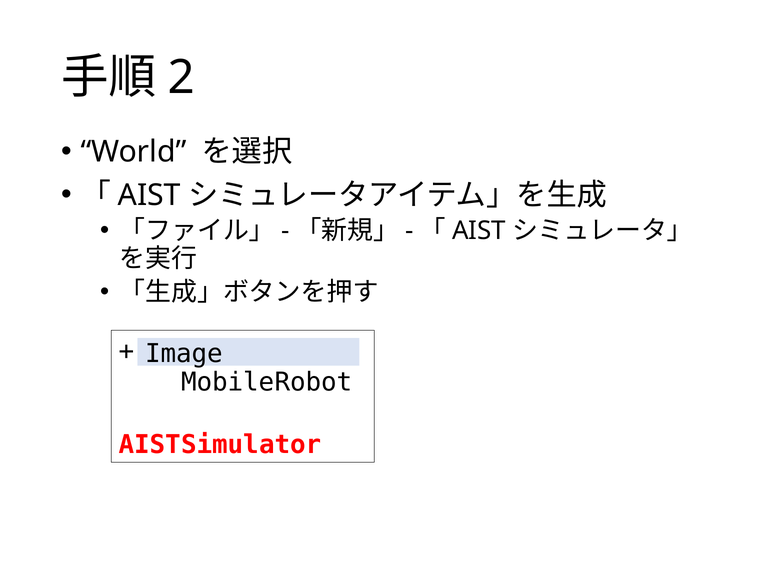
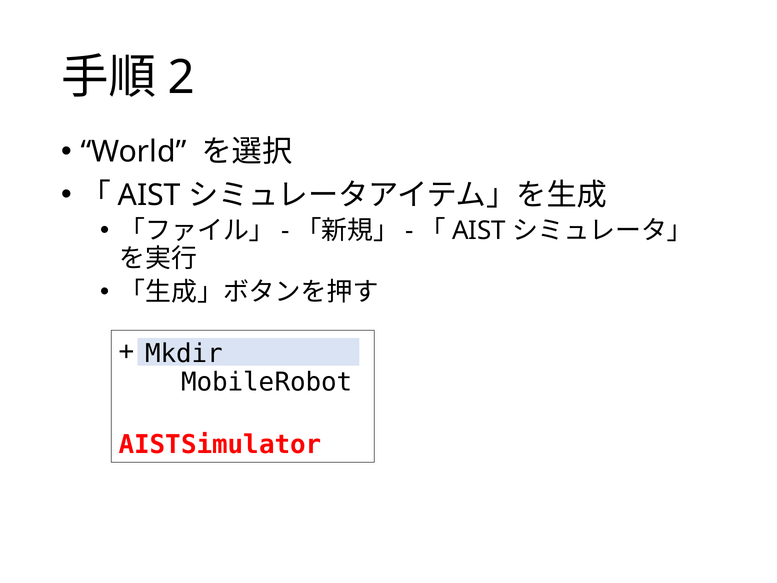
Image: Image -> Mkdir (184, 353)
